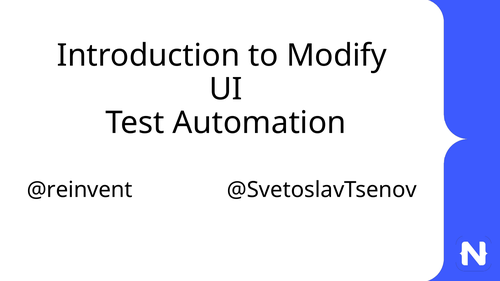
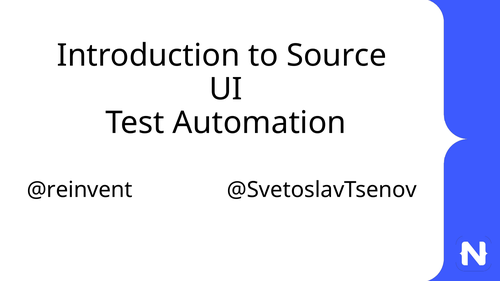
Modify: Modify -> Source (337, 56)
